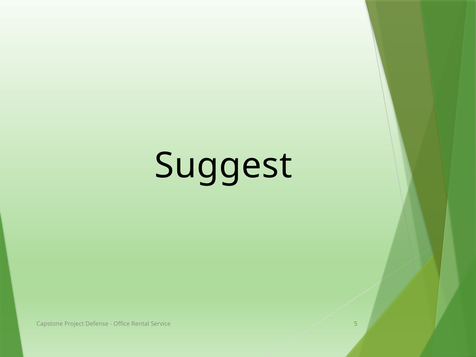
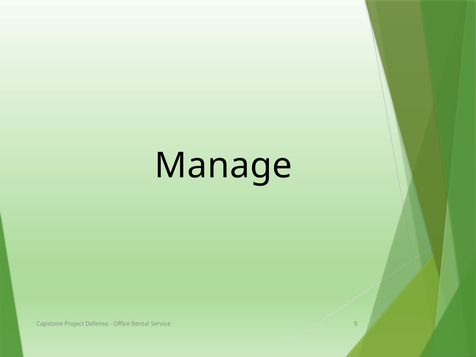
Suggest: Suggest -> Manage (223, 166)
